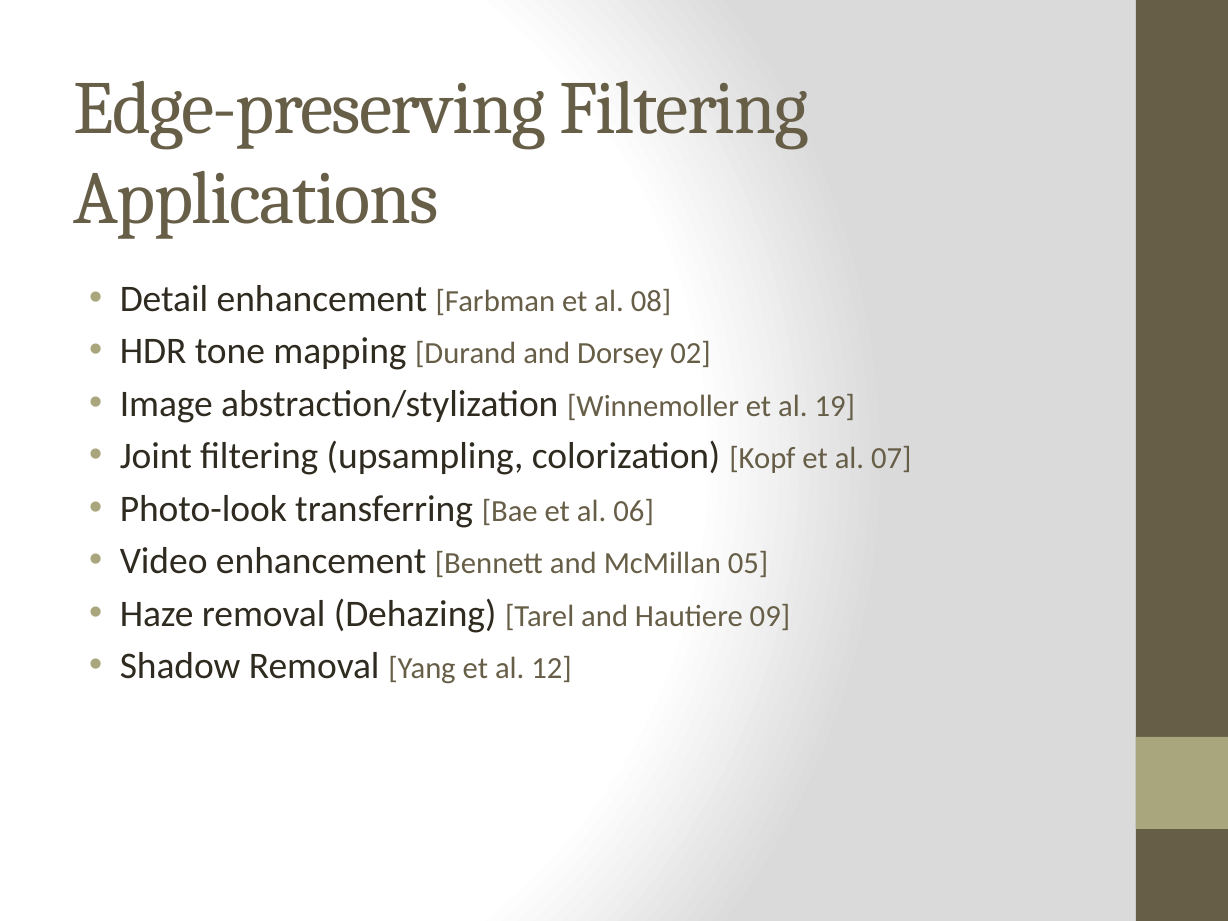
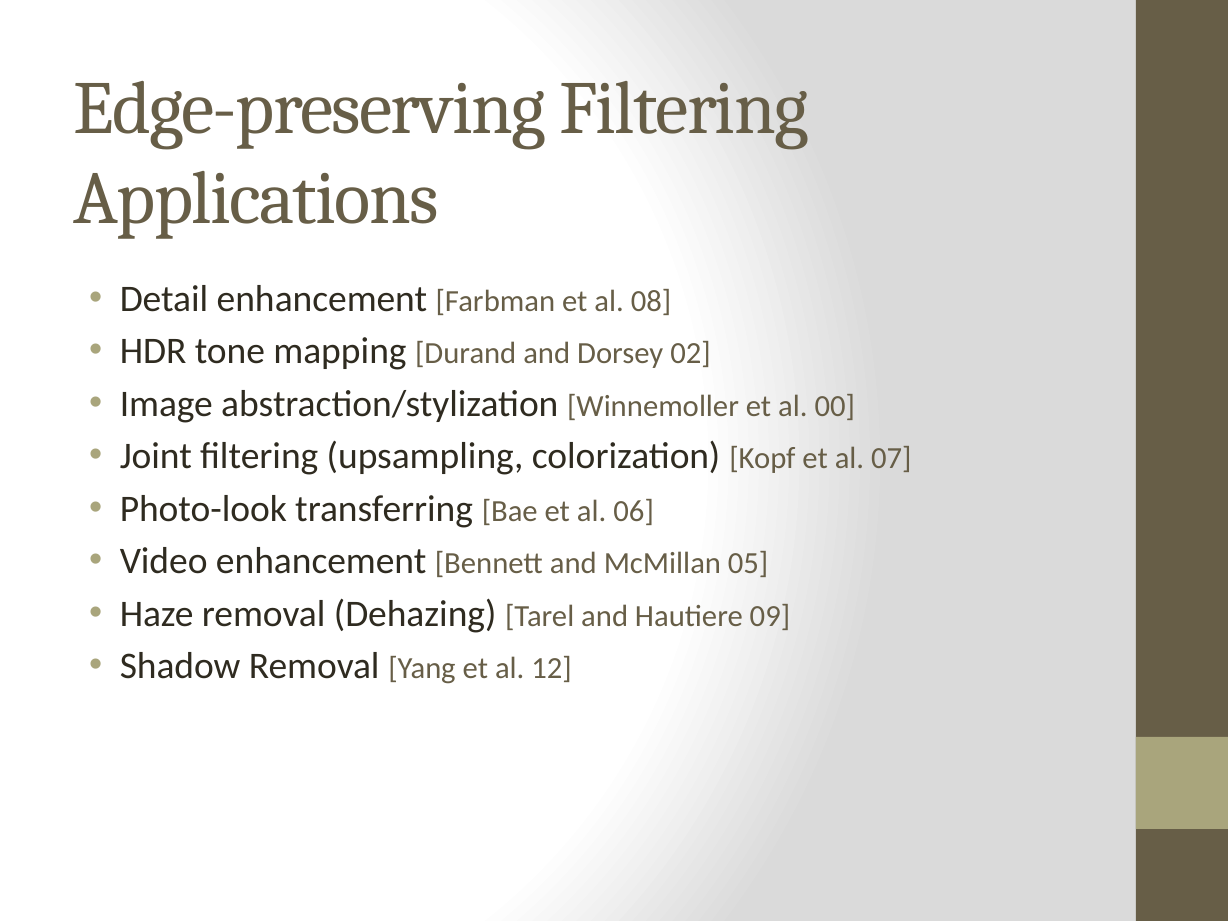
19: 19 -> 00 (835, 406)
